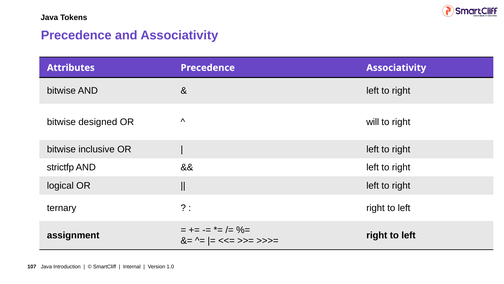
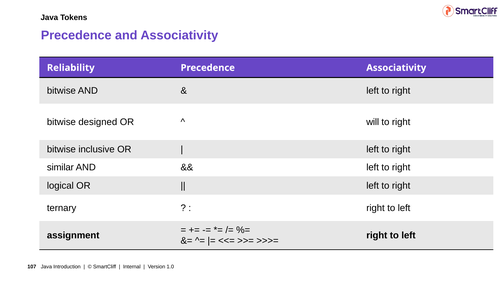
Attributes: Attributes -> Reliability (71, 68)
strictfp: strictfp -> similar (60, 167)
